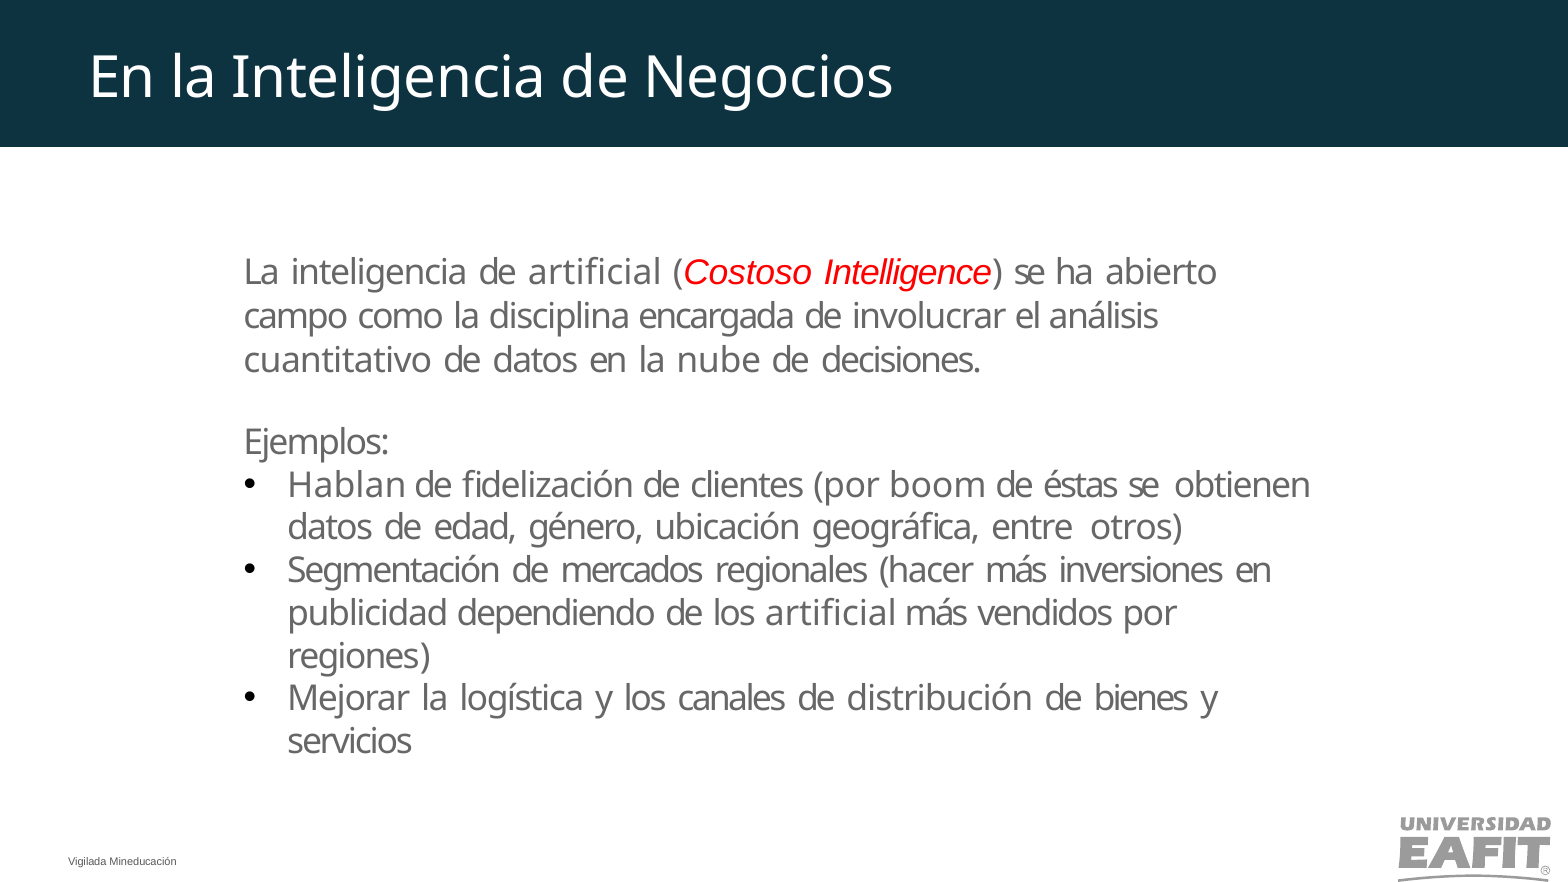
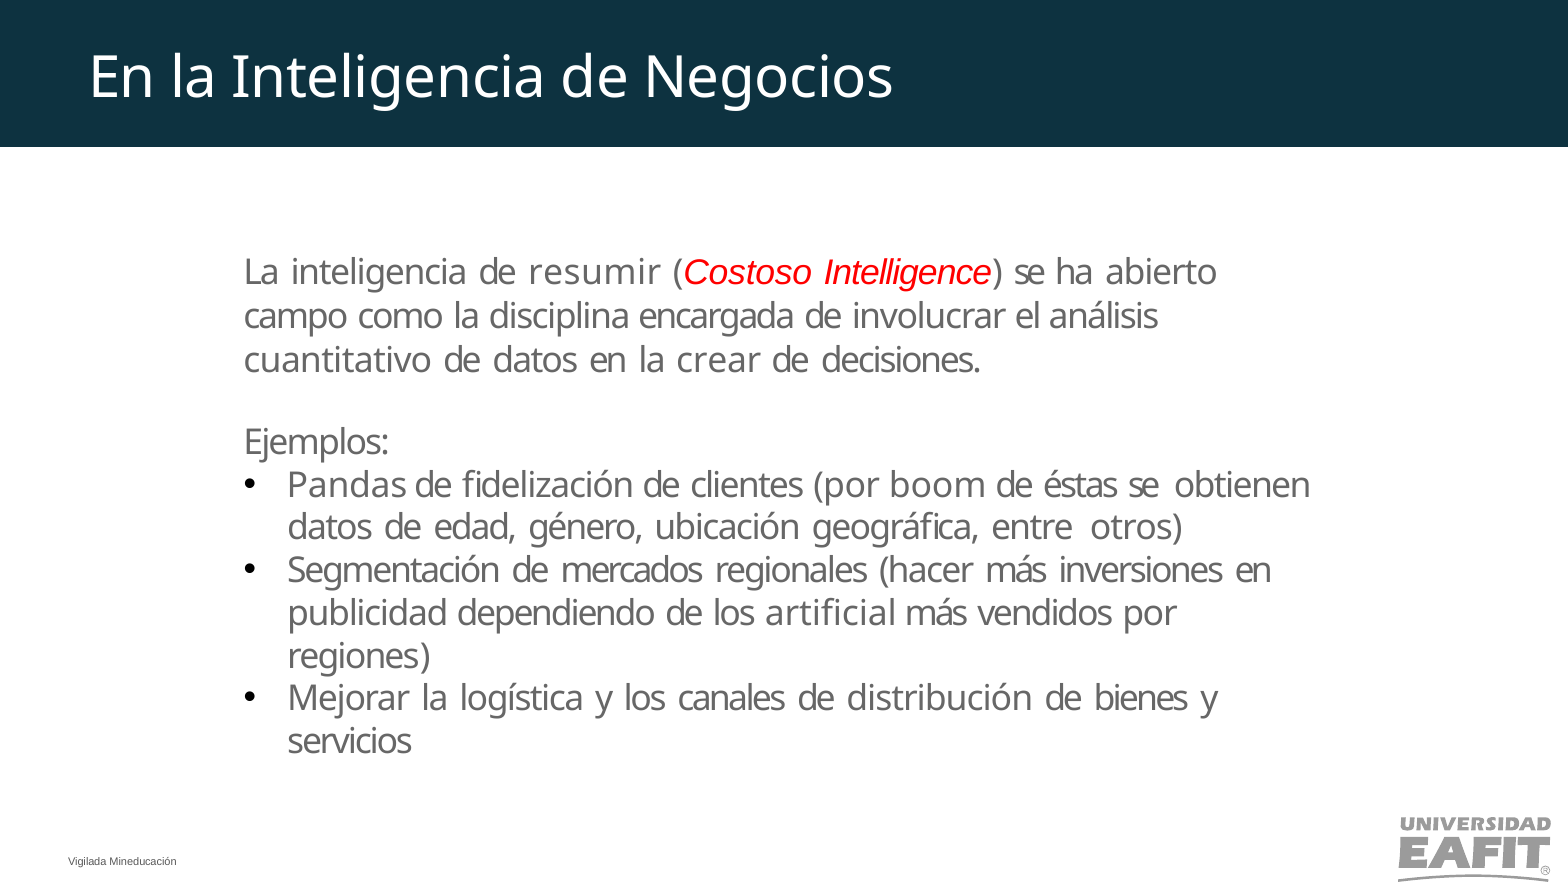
de artificial: artificial -> resumir (595, 273)
nube: nube -> crear (719, 360)
Hablan: Hablan -> Pandas (347, 485)
